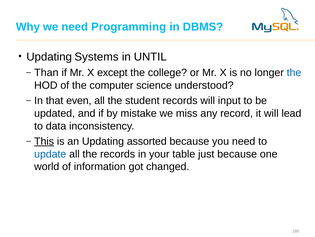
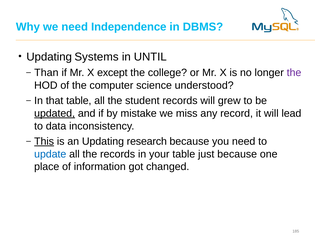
Programming: Programming -> Independence (129, 27)
the colour: blue -> purple (294, 73)
that even: even -> table (79, 100)
input: input -> grew (229, 100)
updated underline: none -> present (55, 113)
assorted: assorted -> research (147, 141)
world: world -> place (47, 166)
